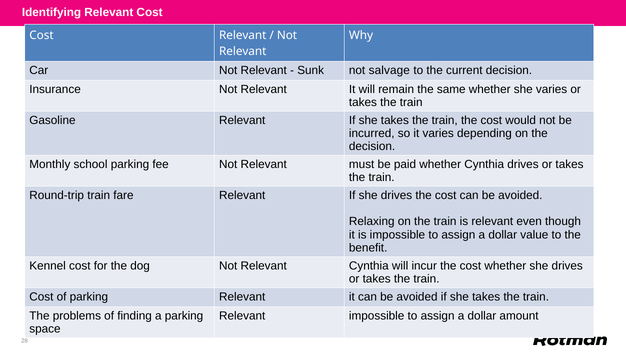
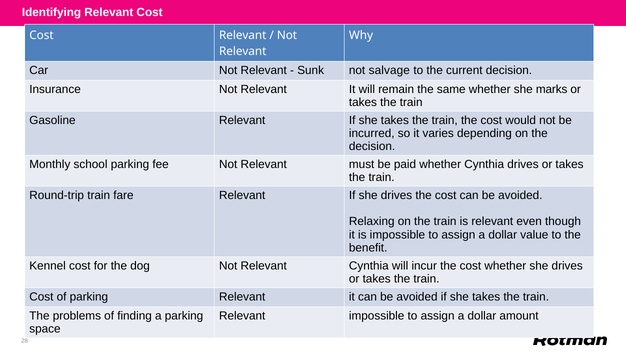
she varies: varies -> marks (552, 89)
